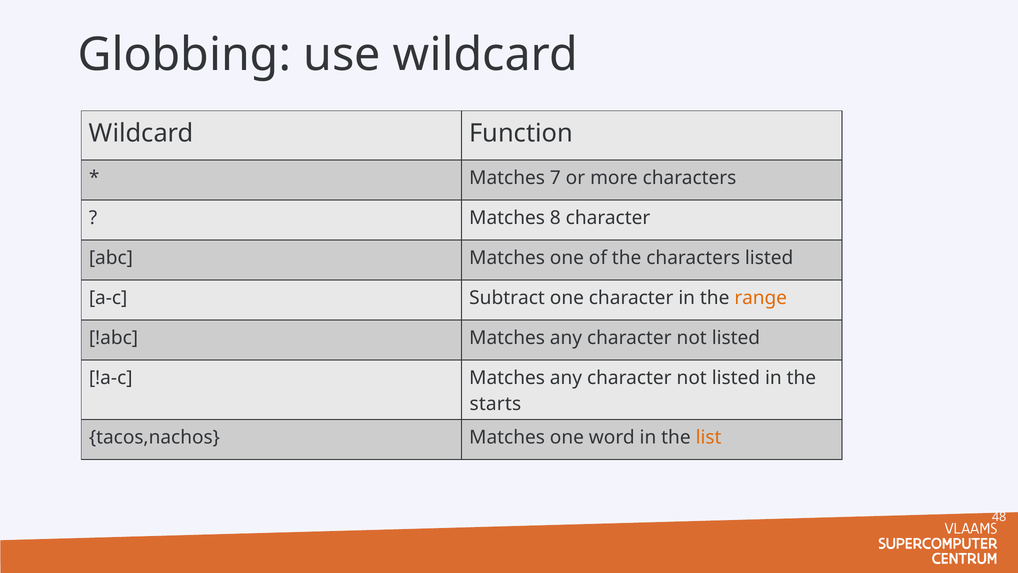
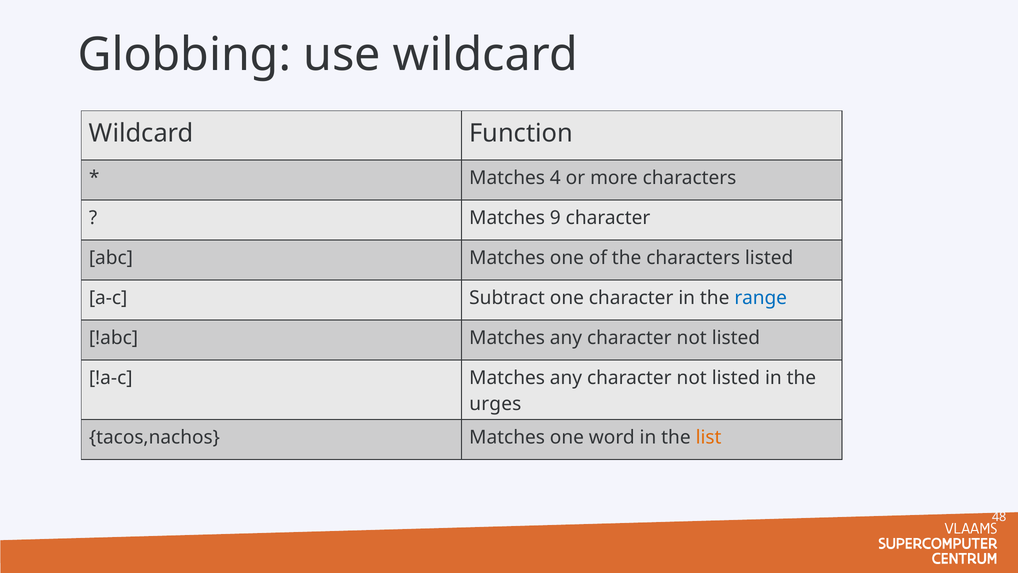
7: 7 -> 4 (555, 178)
8: 8 -> 9 (555, 218)
range colour: orange -> blue (761, 298)
starts: starts -> urges (495, 404)
